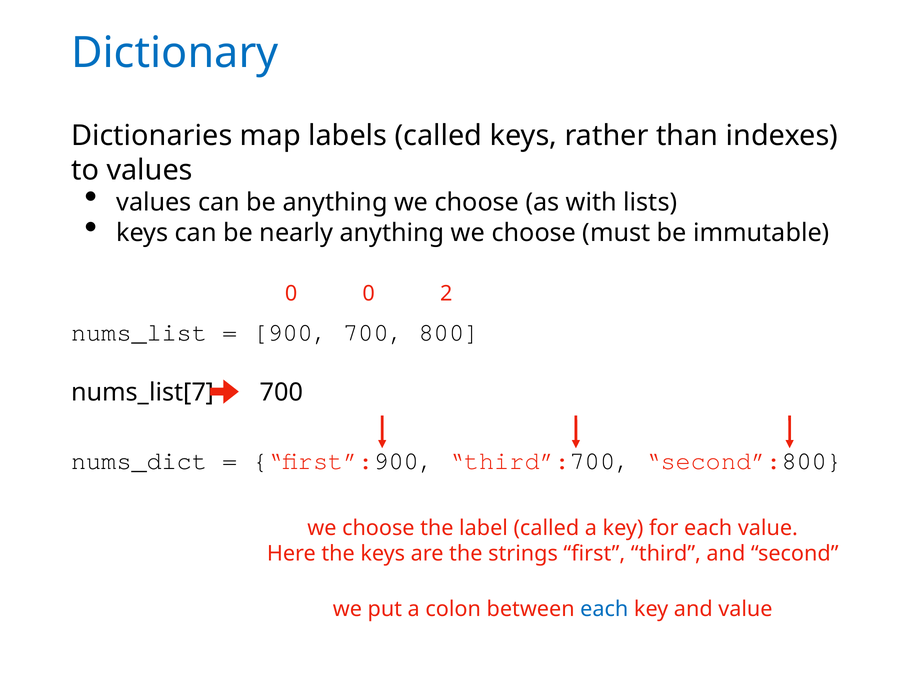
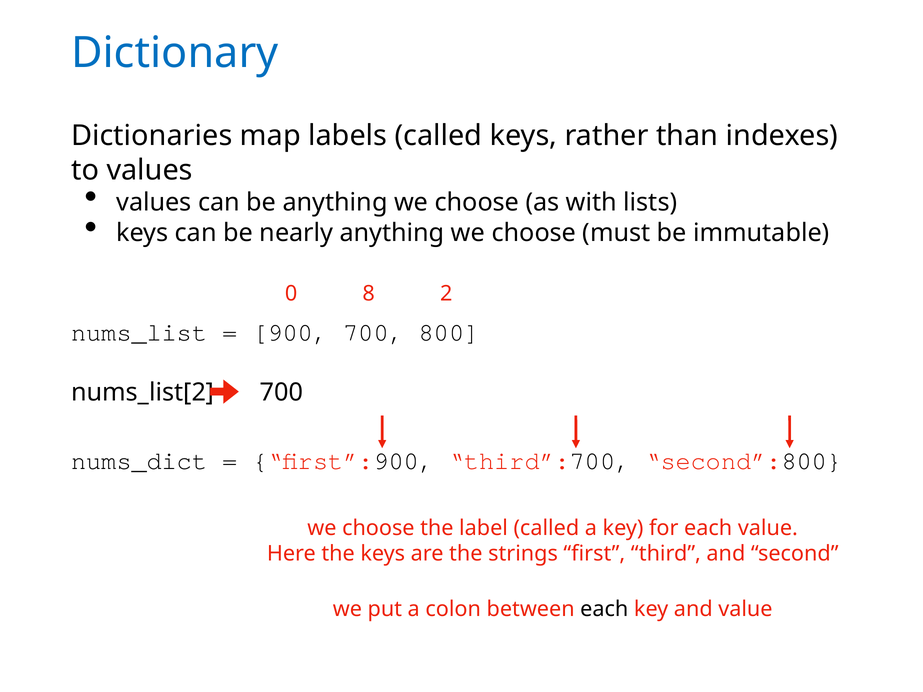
0 0: 0 -> 8 (369, 294)
nums_list[7: nums_list[7 -> nums_list[2 (143, 393)
each colour: blue -> black (604, 609)
